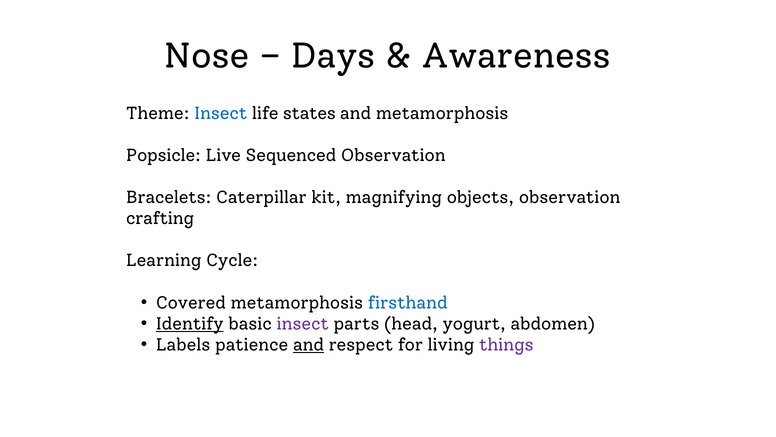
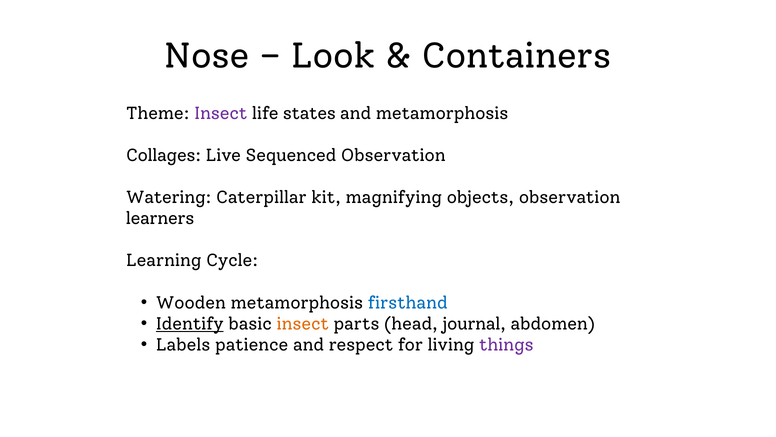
Days: Days -> Look (333, 56)
Awareness: Awareness -> Containers (516, 56)
Insect colour: blue -> purple (221, 113)
Popsicle: Popsicle -> Collages (164, 155)
Bracelets: Bracelets -> Watering (169, 197)
crafting: crafting -> learners (160, 218)
Covered: Covered -> Wooden (191, 302)
insect colour: purple -> orange (303, 323)
yogurt: yogurt -> journal (474, 323)
and underline: present -> none (309, 345)
